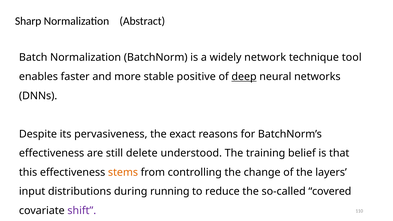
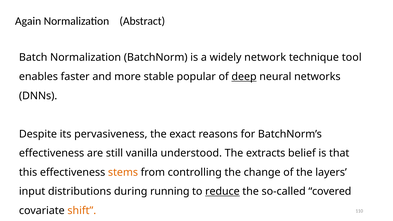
Sharp: Sharp -> Again (28, 21)
positive: positive -> popular (196, 77)
delete: delete -> vanilla (142, 153)
training: training -> extracts (266, 153)
reduce underline: none -> present (222, 192)
shift colour: purple -> orange (82, 211)
